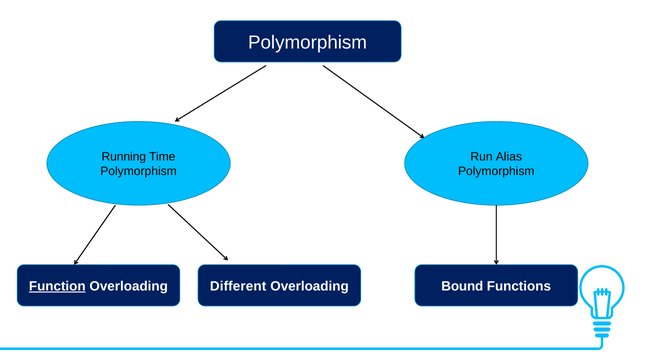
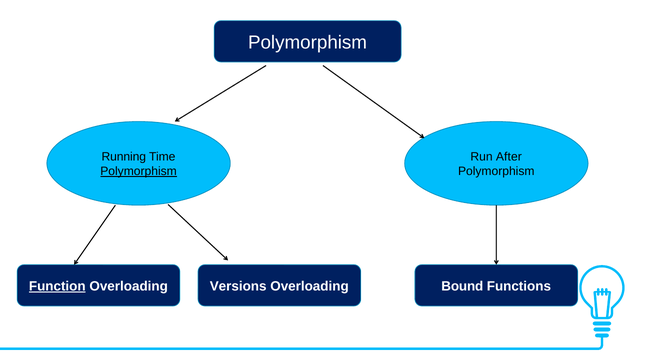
Alias: Alias -> After (509, 157)
Polymorphism underline: none -> present (139, 171)
Different: Different -> Versions (238, 286)
